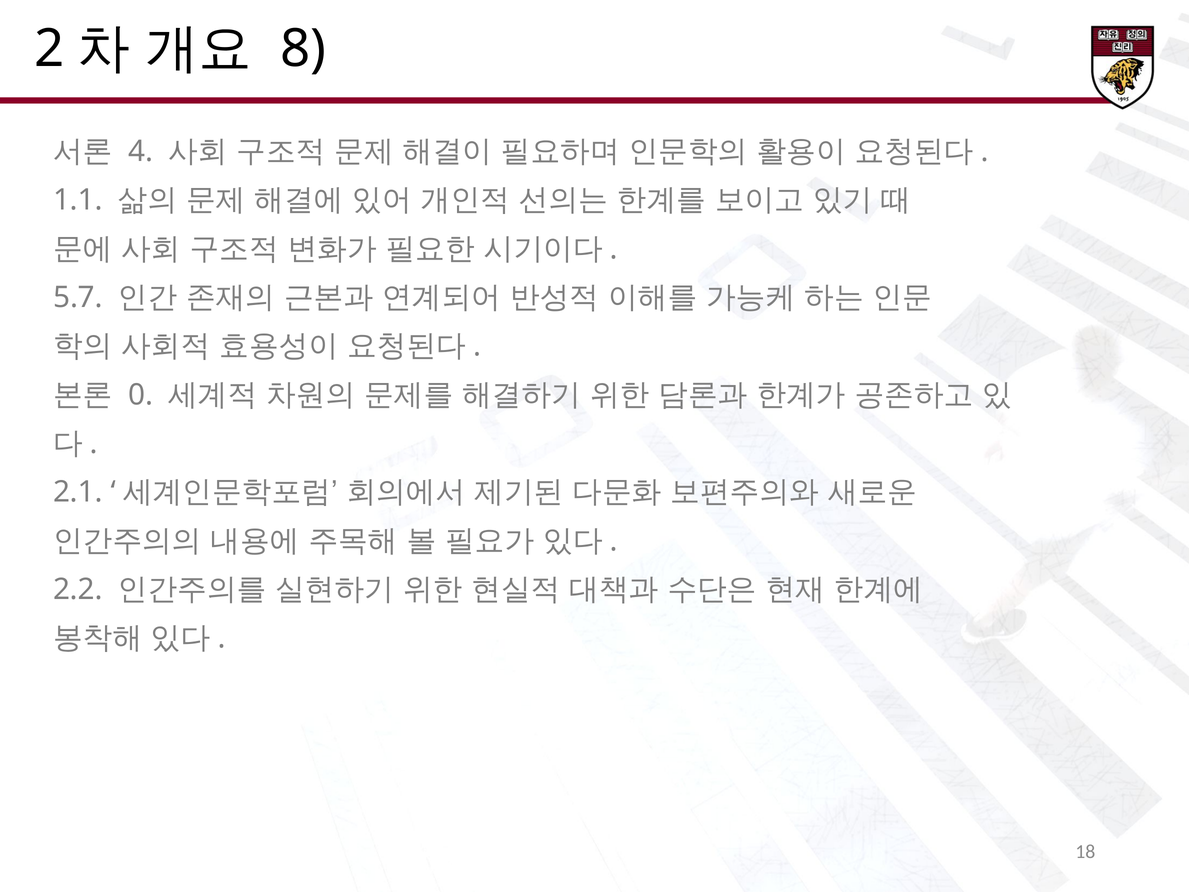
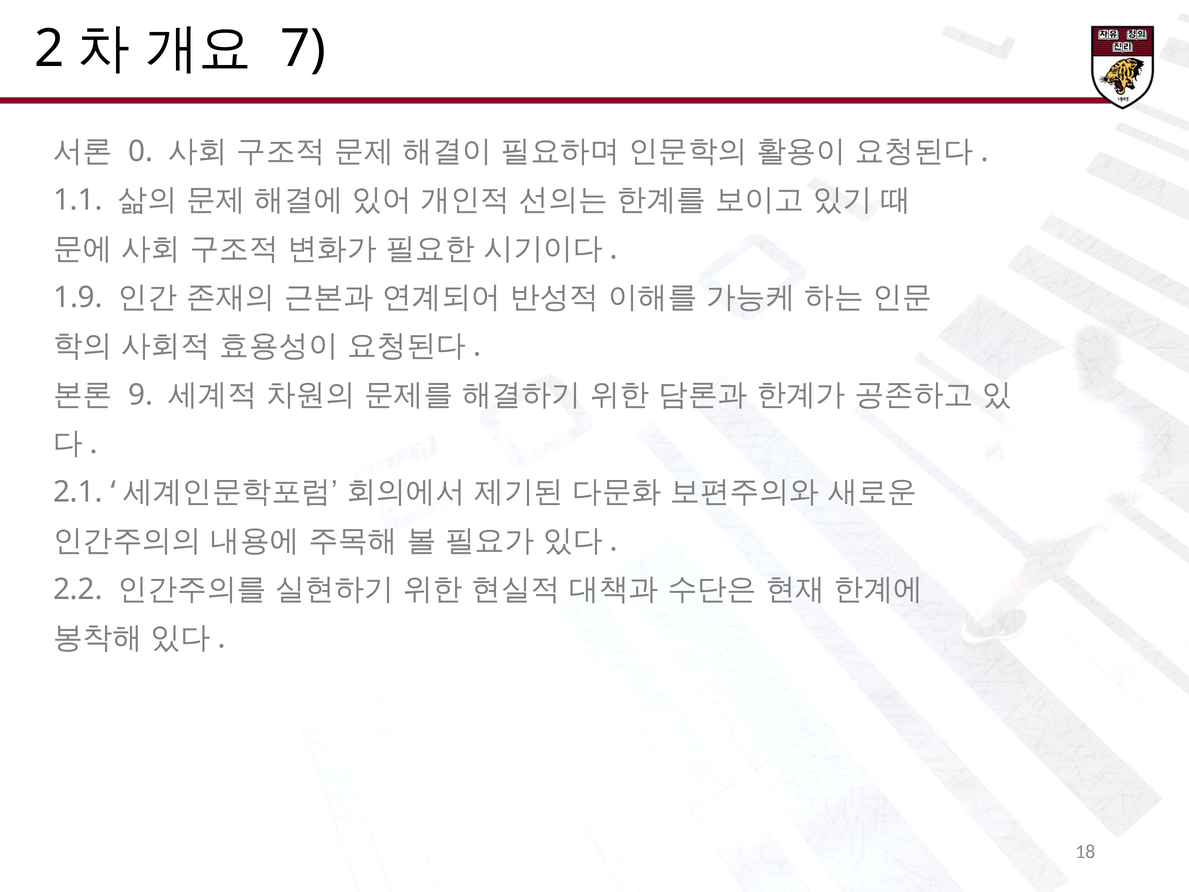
8: 8 -> 7 (303, 49)
4: 4 -> 0 (141, 151)
5.7: 5.7 -> 1.9 (78, 297)
0: 0 -> 9 (141, 395)
